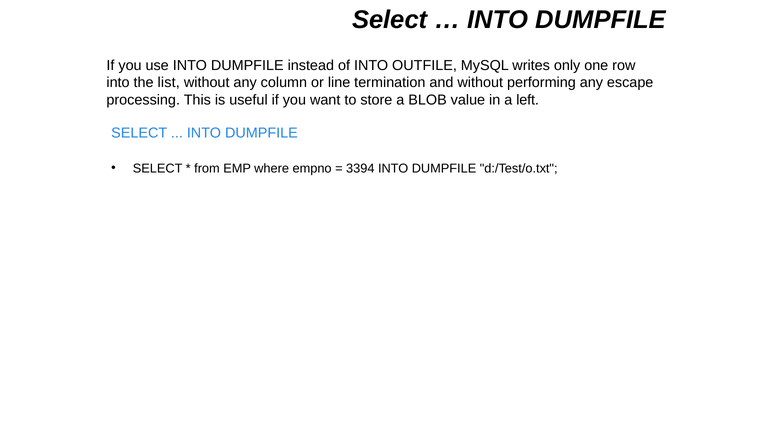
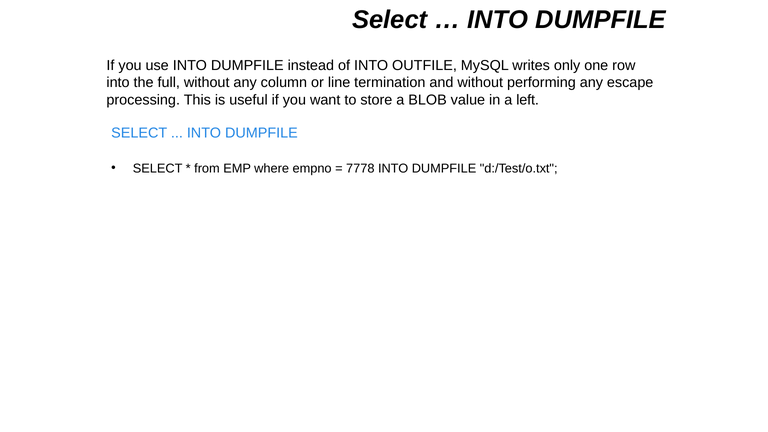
list: list -> full (169, 83)
3394: 3394 -> 7778 (360, 168)
